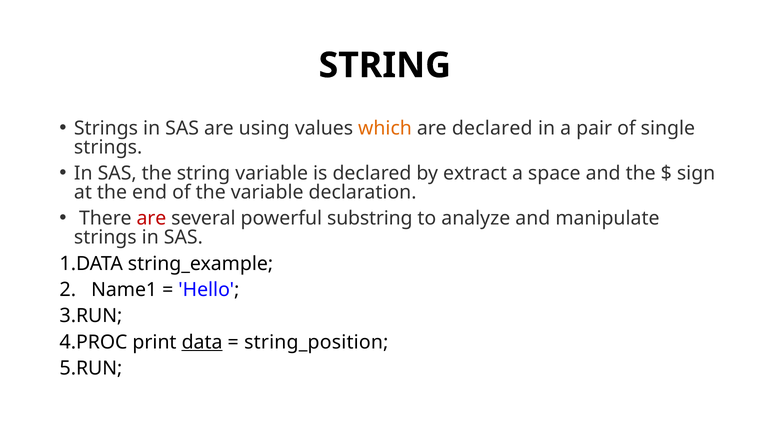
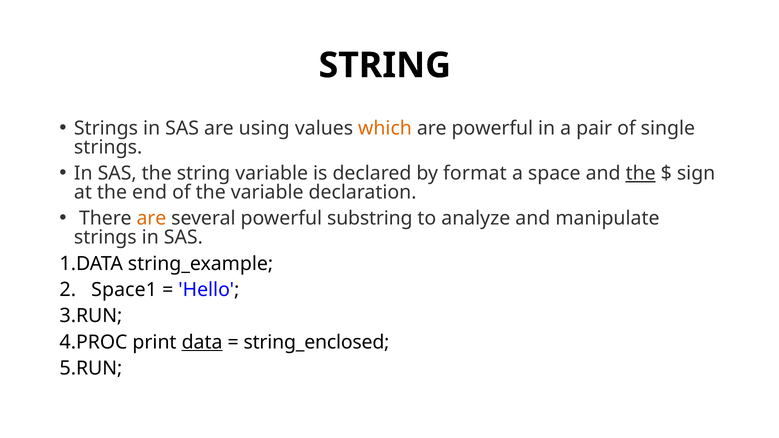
are declared: declared -> powerful (492, 128)
extract: extract -> format (475, 173)
the underline: none -> present (641, 173)
are colour: red -> orange (151, 219)
Name1: Name1 -> Space1 (124, 290)
string_position: string_position -> string_enclosed (316, 342)
